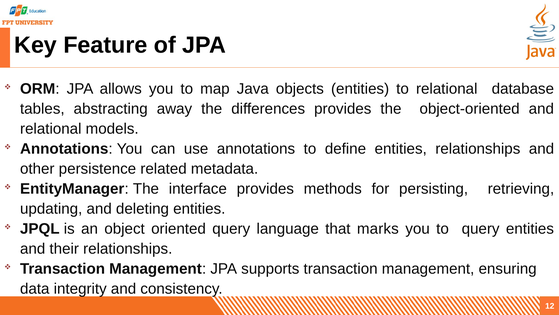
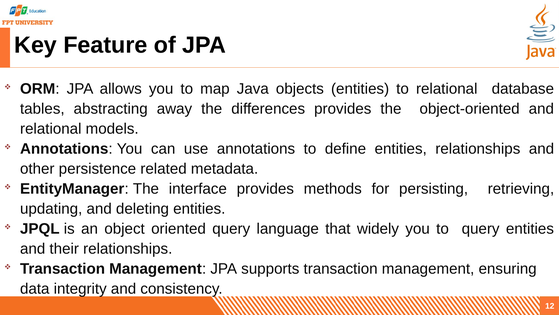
marks: marks -> widely (378, 228)
